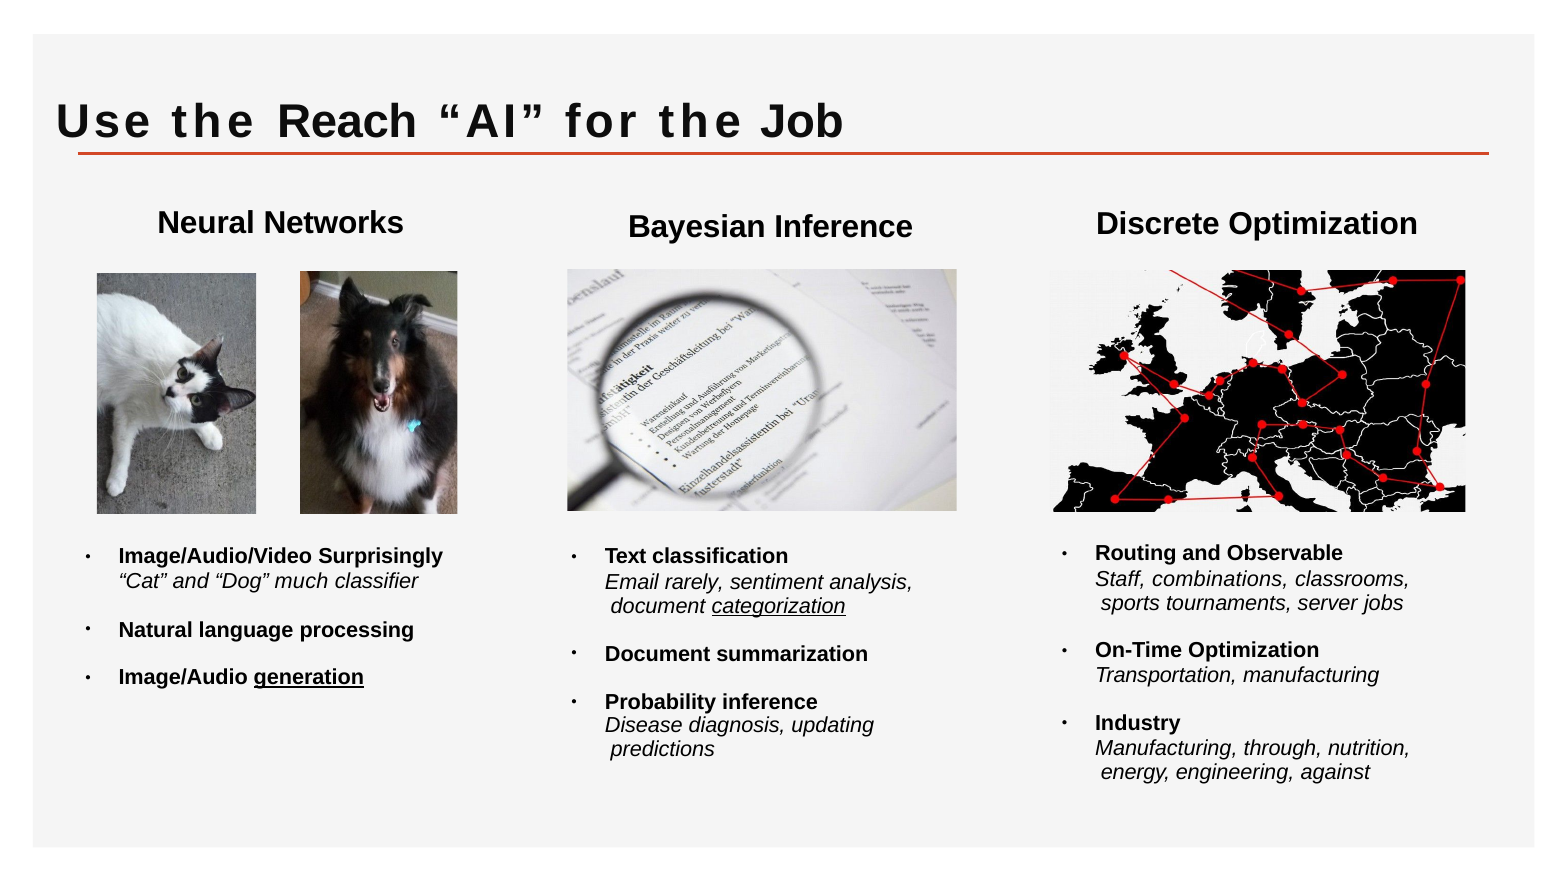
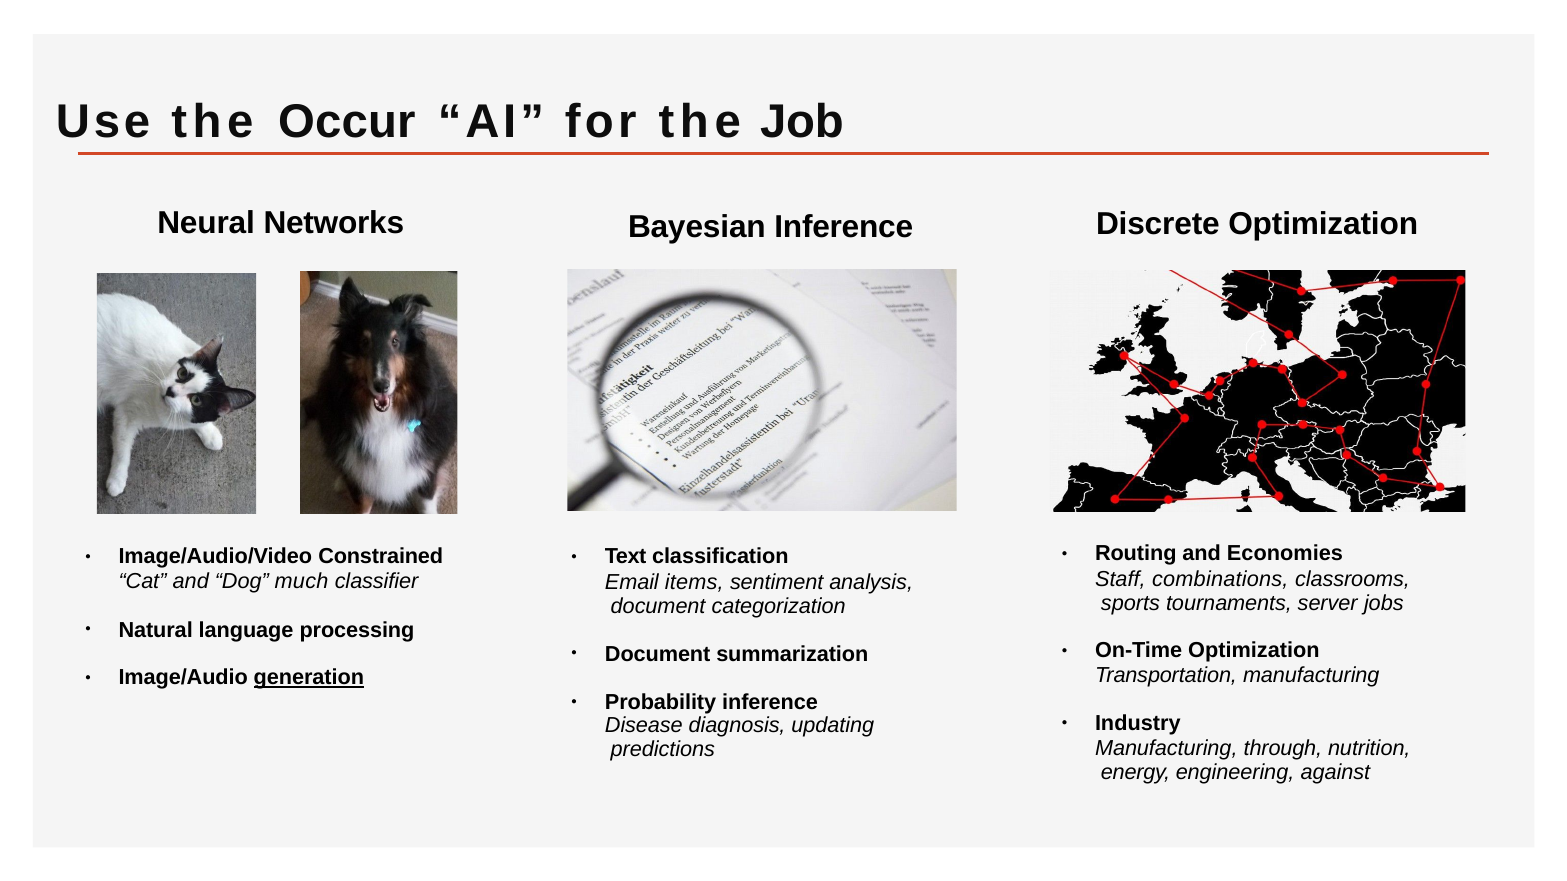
Reach: Reach -> Occur (347, 122)
Observable: Observable -> Economies (1285, 554)
Surprisingly: Surprisingly -> Constrained (381, 557)
rarely: rarely -> items (694, 582)
categorization underline: present -> none (779, 607)
